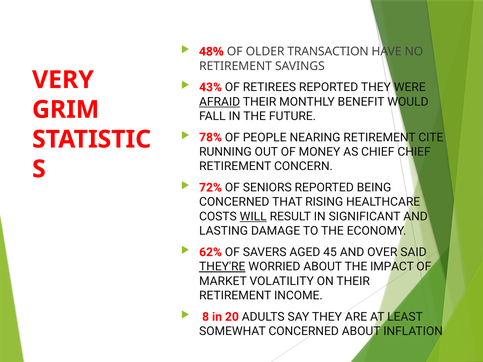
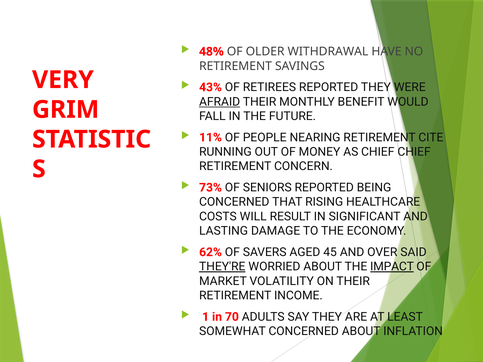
TRANSACTION: TRANSACTION -> WITHDRAWAL (328, 52)
78%: 78% -> 11% (211, 137)
72%: 72% -> 73% (211, 188)
WILL underline: present -> none (253, 217)
IMPACT underline: none -> present (392, 267)
8: 8 -> 1 (206, 317)
20: 20 -> 70 (232, 317)
